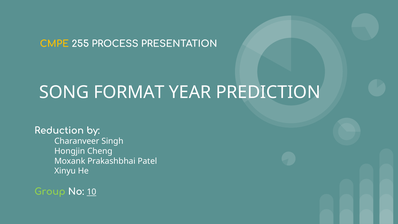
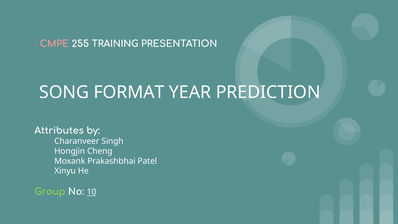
CMPE colour: yellow -> pink (54, 44)
PROCESS: PROCESS -> TRAINING (115, 44)
Reduction: Reduction -> Attributes (59, 131)
